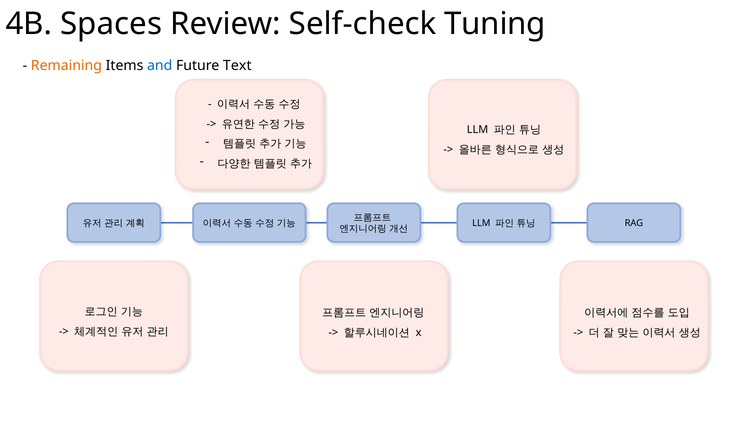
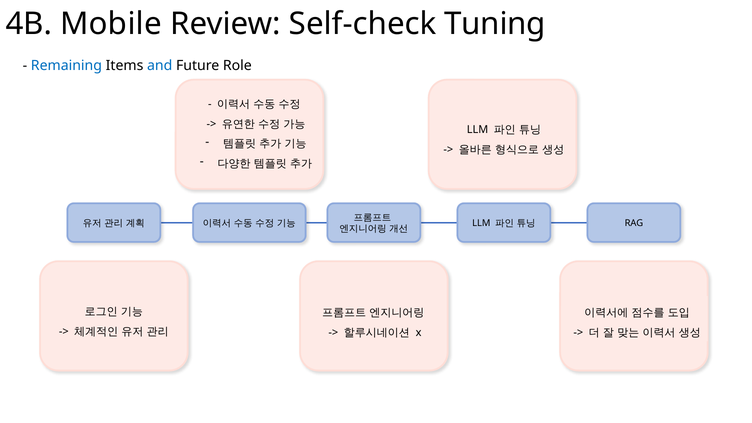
Spaces: Spaces -> Mobile (111, 24)
Remaining colour: orange -> blue (66, 66)
Text: Text -> Role (237, 66)
